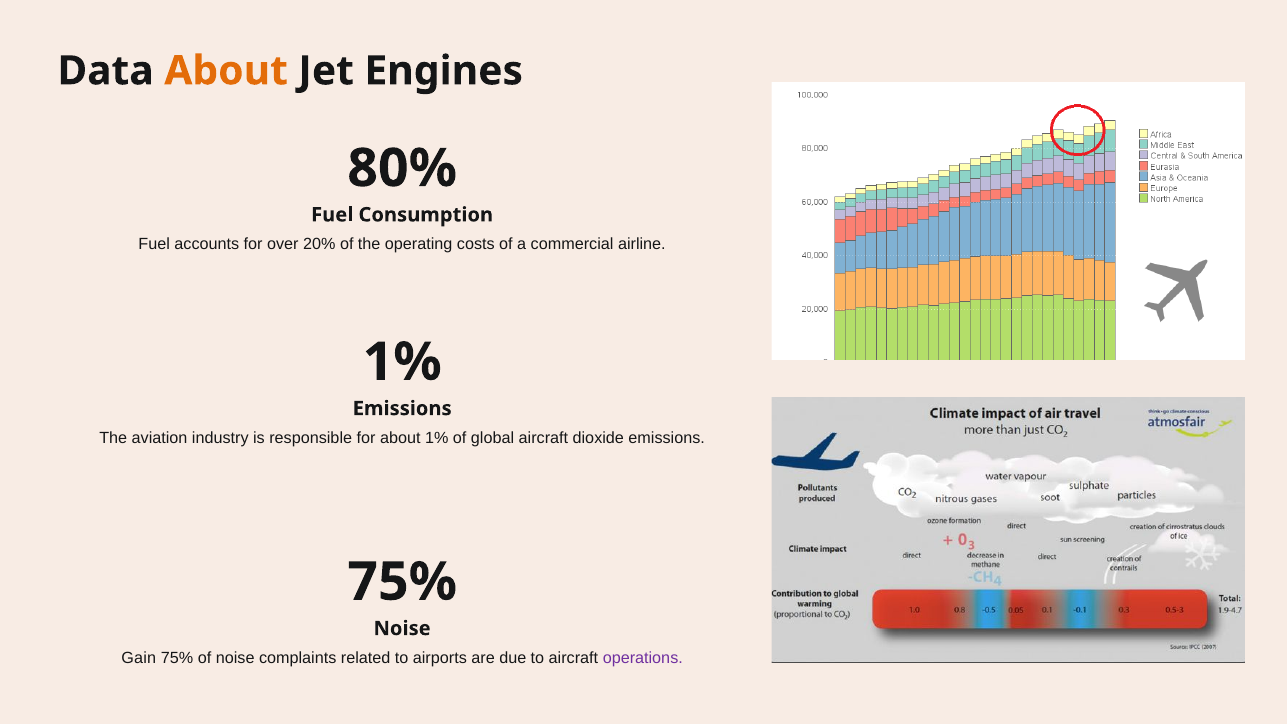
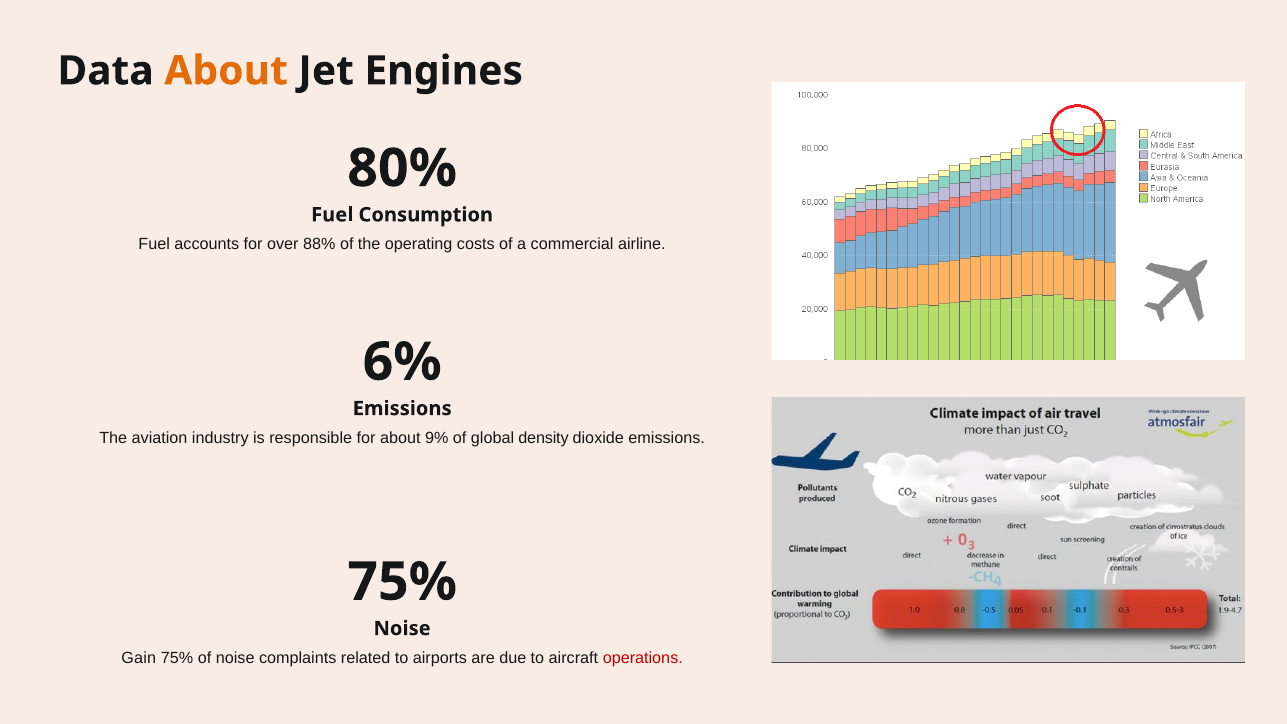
20%: 20% -> 88% (319, 244)
1%: 1% -> 6% (402, 362)
about 1%: 1% -> 9% (437, 438)
global aircraft: aircraft -> density (544, 438)
operations colour: purple -> red (643, 658)
